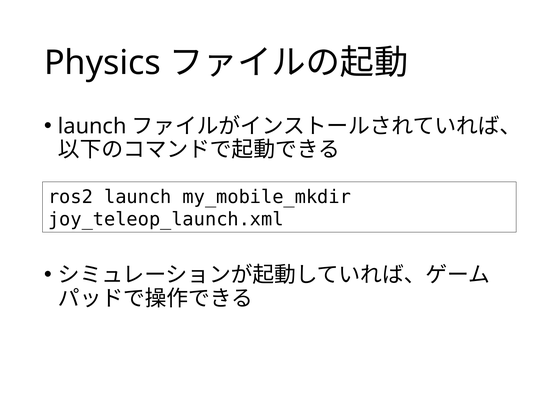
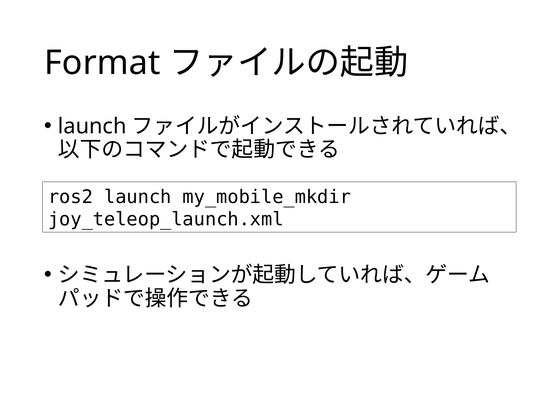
Physics: Physics -> Format (102, 63)
